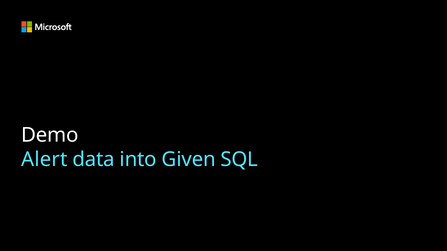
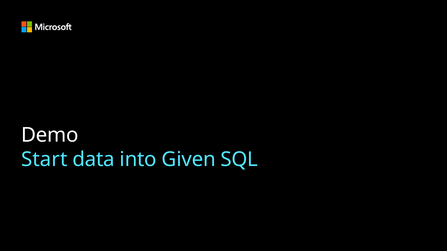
Alert: Alert -> Start (44, 160)
